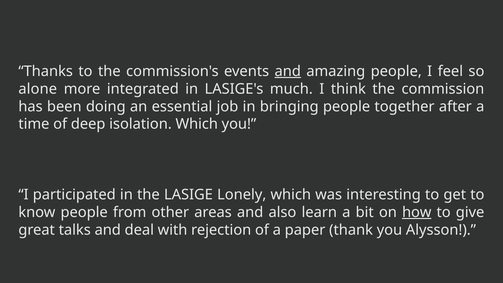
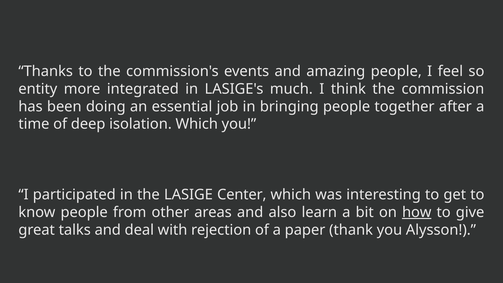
and underline: present -> none (288, 71)
alone: alone -> entity (38, 89)
Lonely: Lonely -> Center (242, 195)
